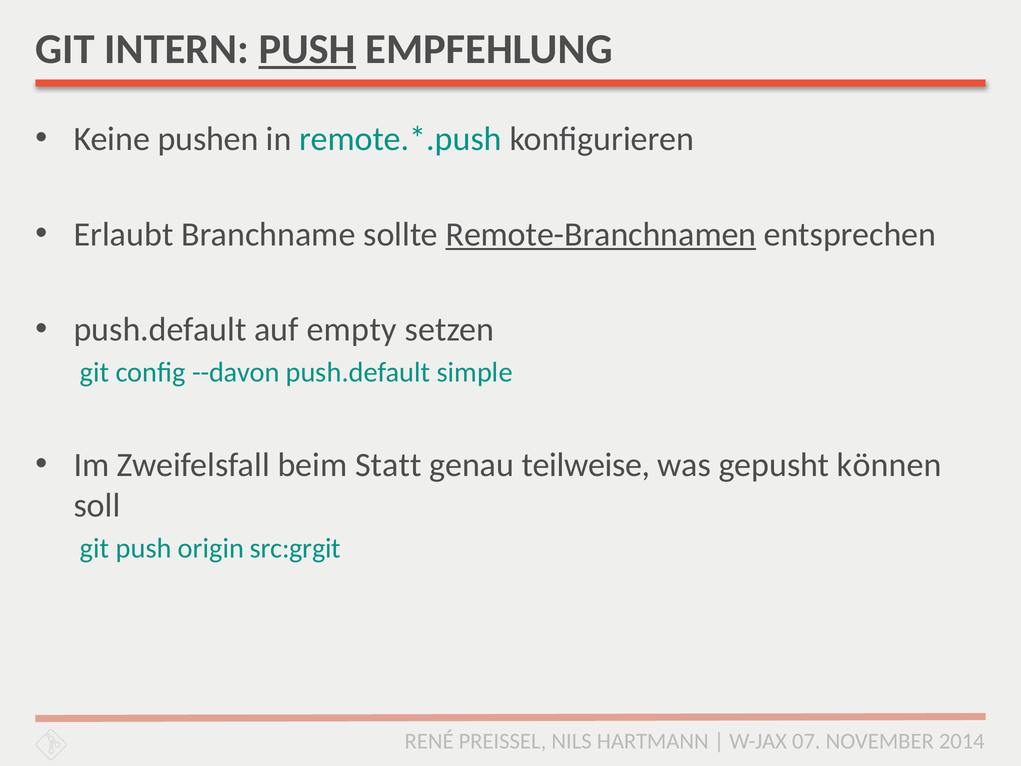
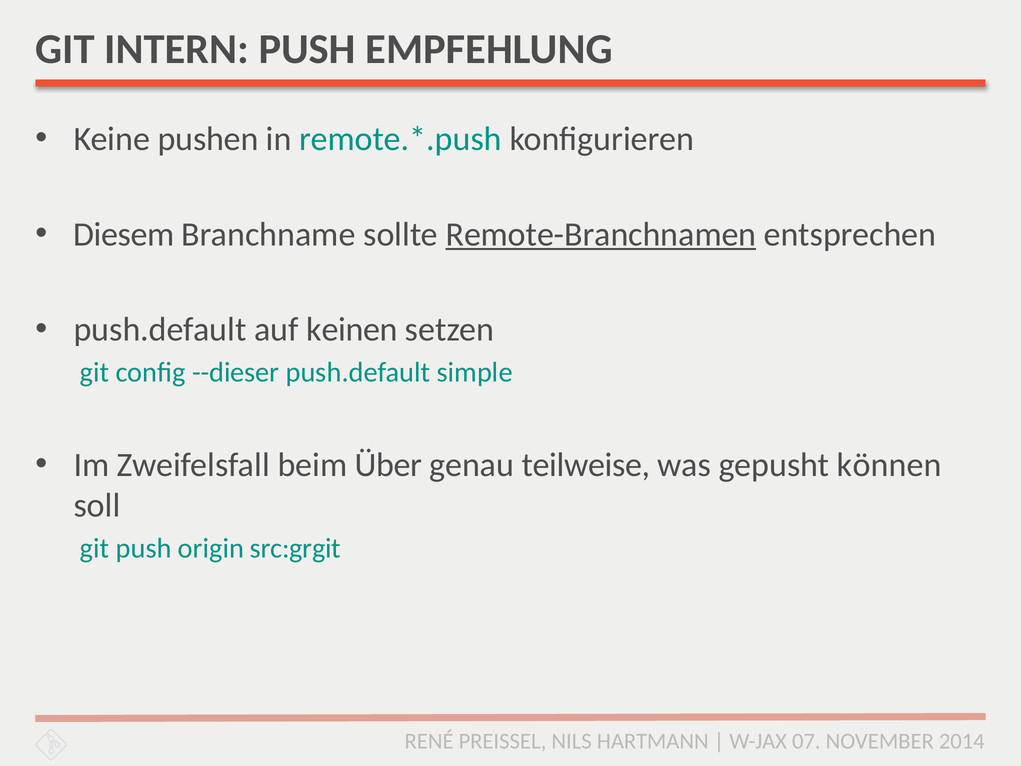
PUSH underline: present -> none (307, 49)
Erlaubt: Erlaubt -> Diesem (124, 234)
empty: empty -> keinen (352, 330)
--davon: --davon -> --dieser (236, 372)
Statt: Statt -> Über (389, 465)
